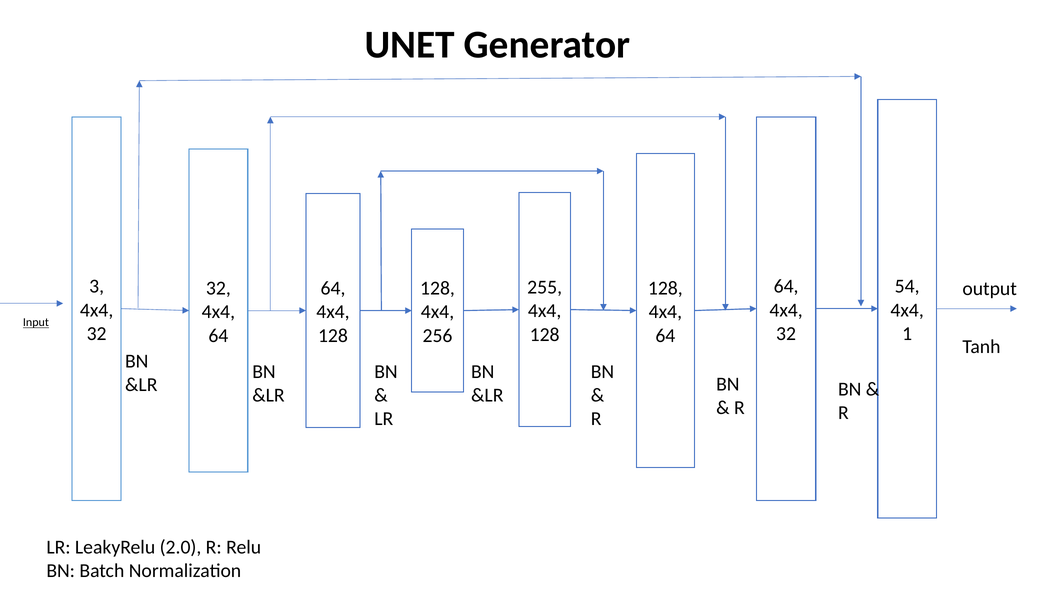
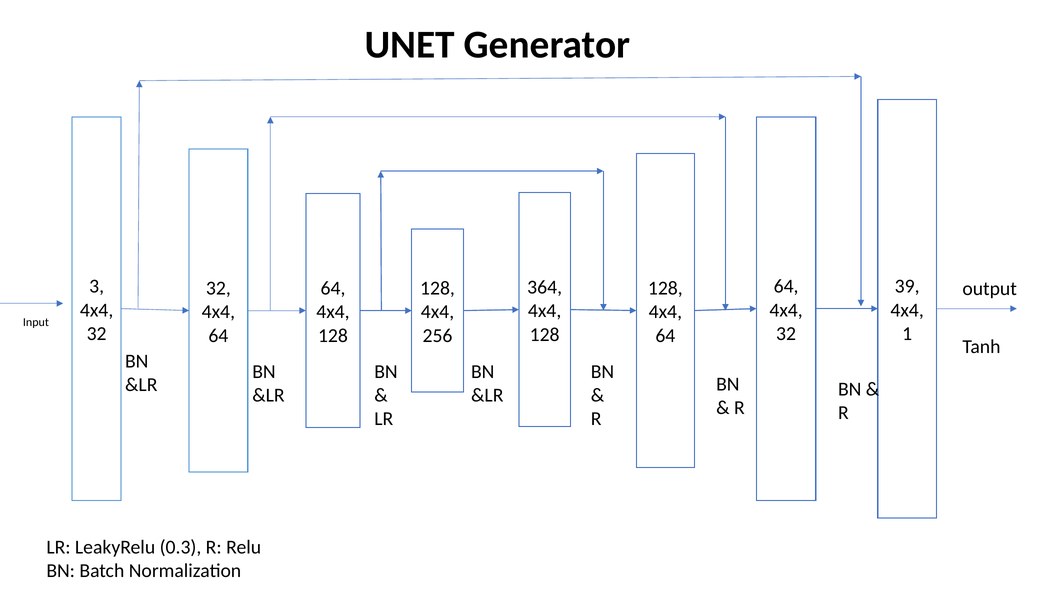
54: 54 -> 39 (907, 286)
255: 255 -> 364 (545, 287)
Input underline: present -> none (36, 322)
2.0: 2.0 -> 0.3 (180, 547)
